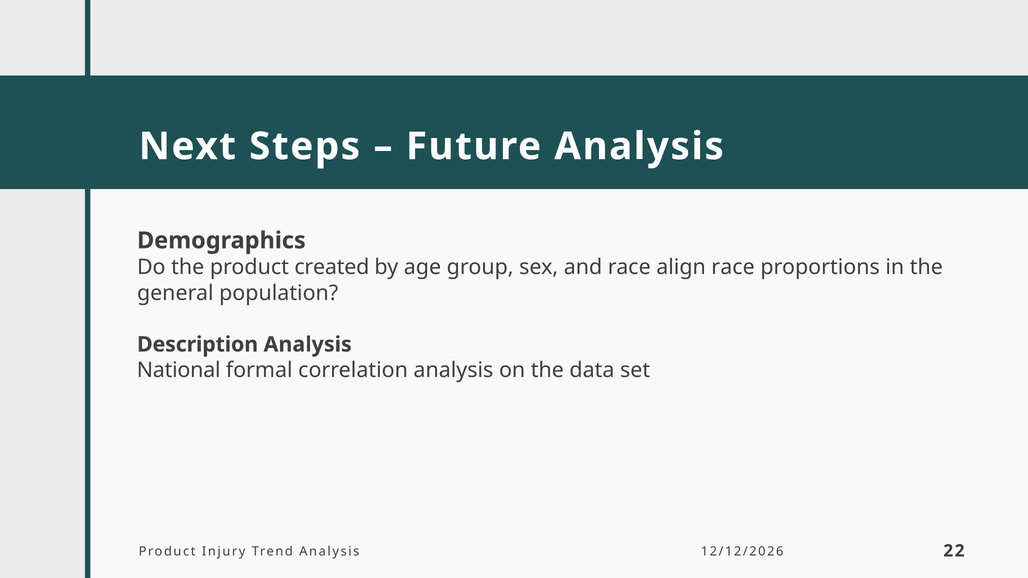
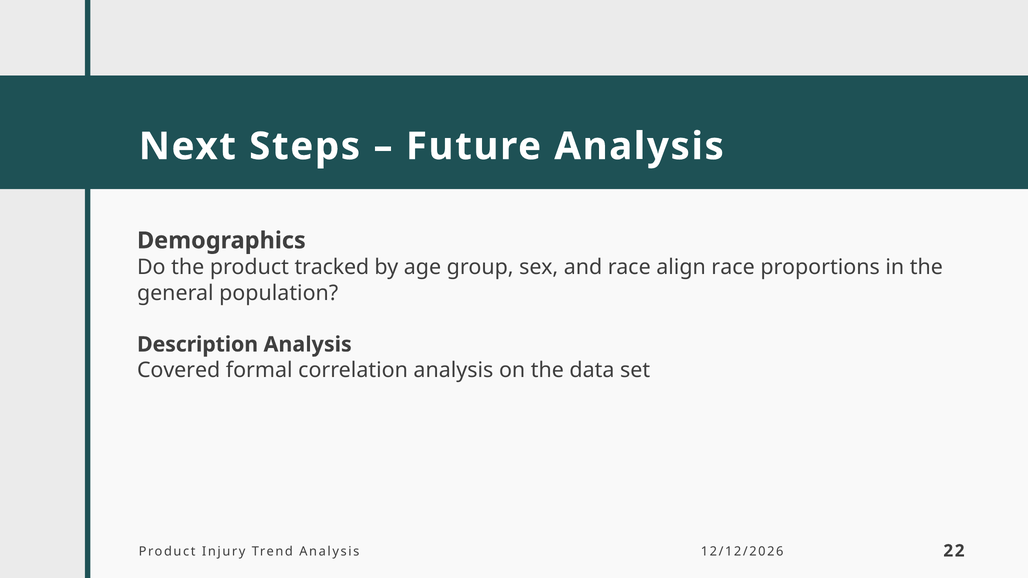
created: created -> tracked (332, 267)
National: National -> Covered (179, 370)
